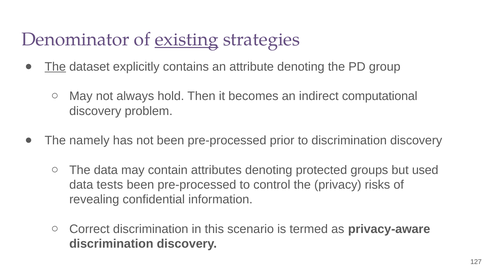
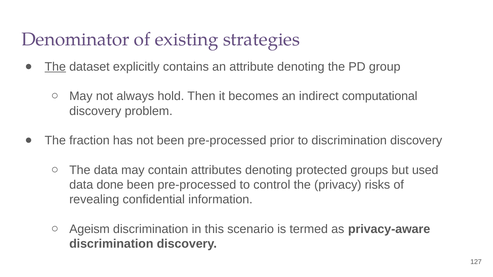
existing underline: present -> none (187, 40)
namely: namely -> fraction (89, 141)
tests: tests -> done (110, 185)
Correct: Correct -> Ageism (90, 229)
